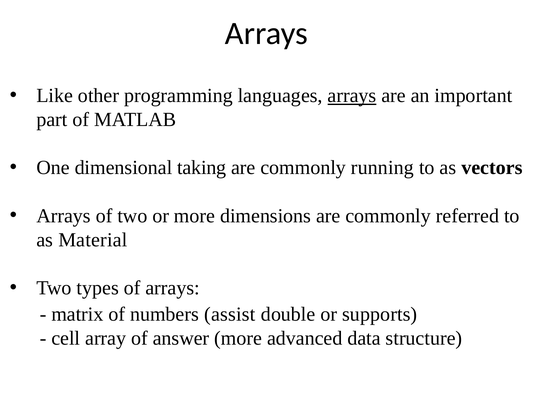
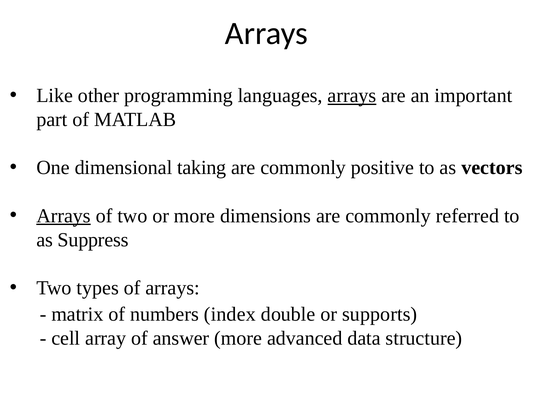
running: running -> positive (382, 168)
Arrays underline: none -> present (64, 216)
Material: Material -> Suppress (93, 240)
assist: assist -> index (230, 314)
